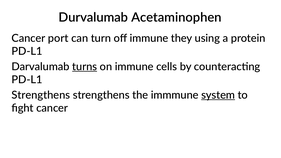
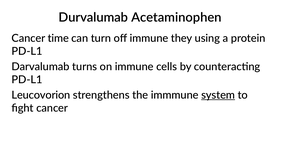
port: port -> time (58, 38)
turns underline: present -> none (85, 67)
Strengthens: Strengthens -> Leucovorion (41, 95)
